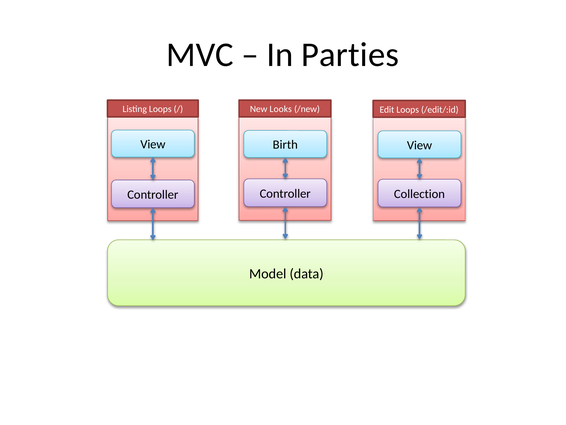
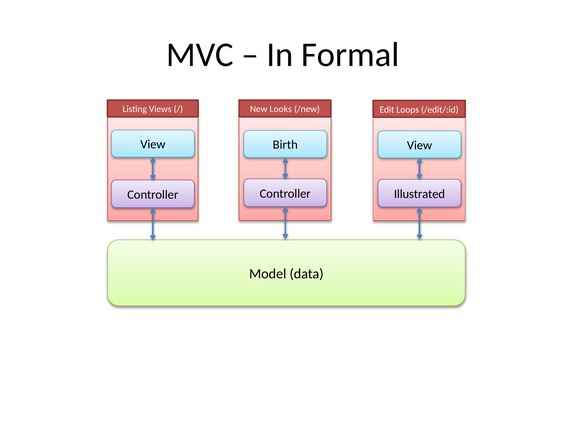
Parties: Parties -> Formal (350, 55)
Listing Loops: Loops -> Views (160, 109)
Collection: Collection -> Illustrated (419, 194)
